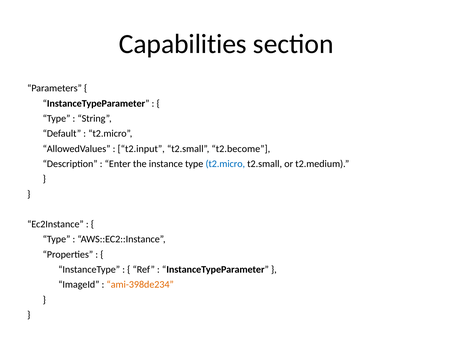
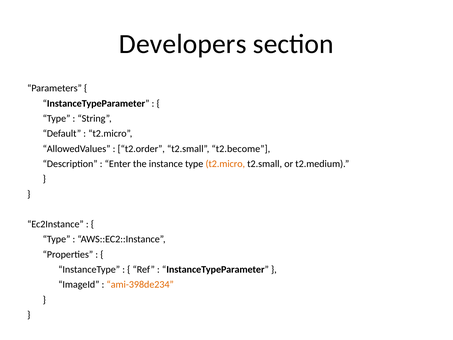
Capabilities: Capabilities -> Developers (183, 44)
t2.input: t2.input -> t2.order (141, 149)
t2.micro colour: blue -> orange (225, 164)
